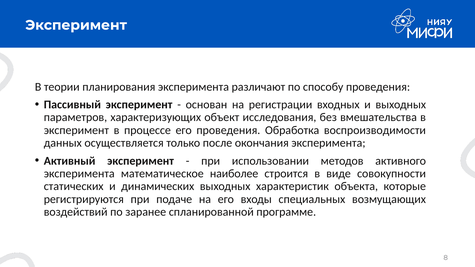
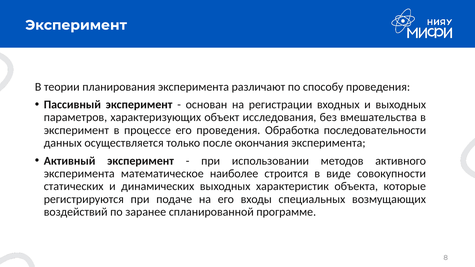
воспроизводимости: воспроизводимости -> последовательности (375, 130)
